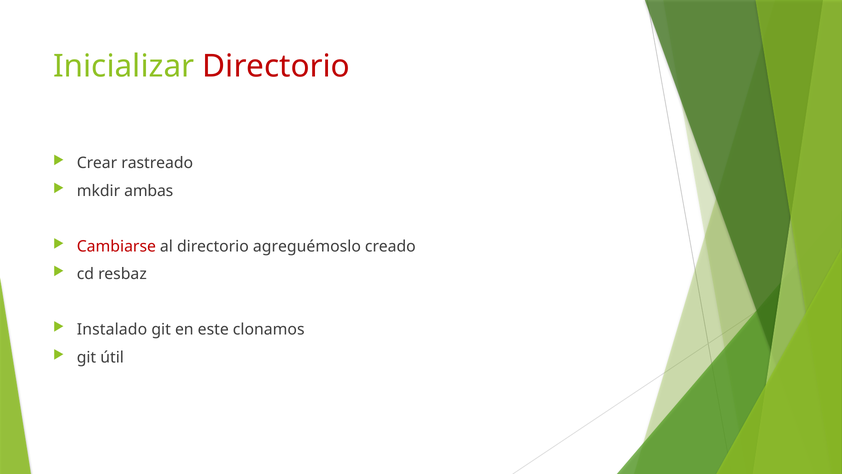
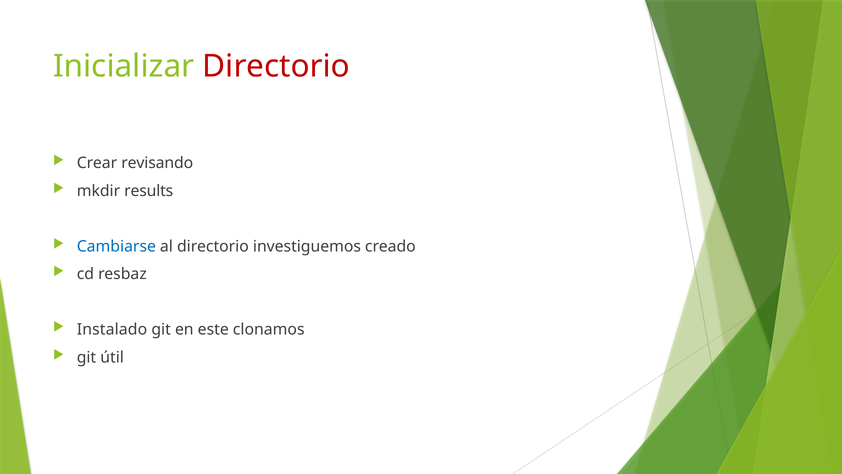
rastreado: rastreado -> revisando (157, 163)
ambas: ambas -> results (149, 191)
Cambiarse colour: red -> blue (116, 246)
agreguémoslo: agreguémoslo -> investiguemos (307, 246)
